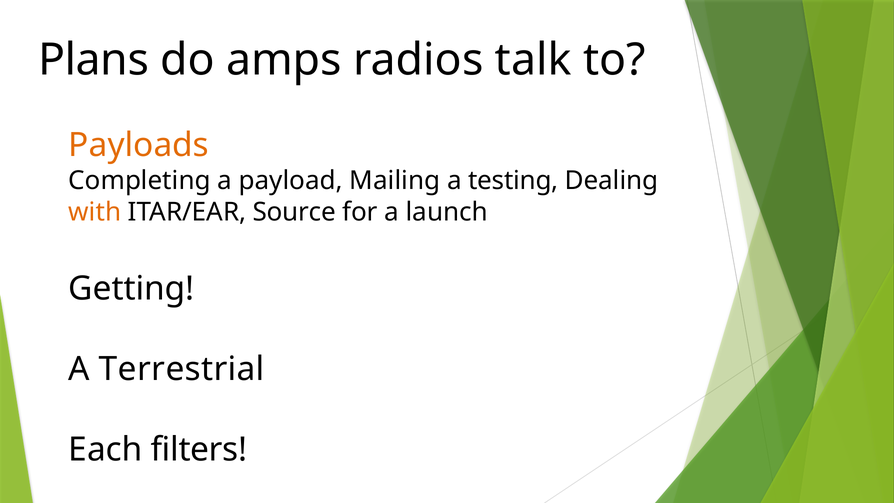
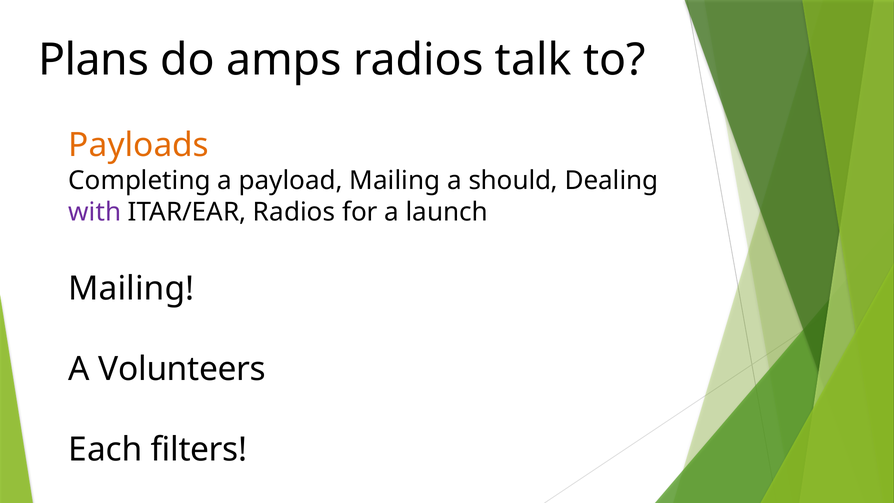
testing: testing -> should (513, 181)
with colour: orange -> purple (95, 212)
ITAR/EAR Source: Source -> Radios (294, 212)
Getting: Getting -> Mailing (131, 288)
Terrestrial: Terrestrial -> Volunteers (182, 369)
